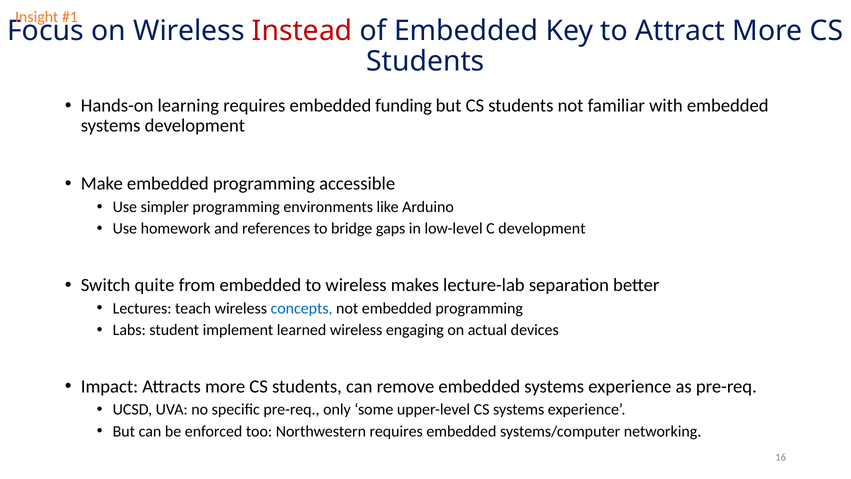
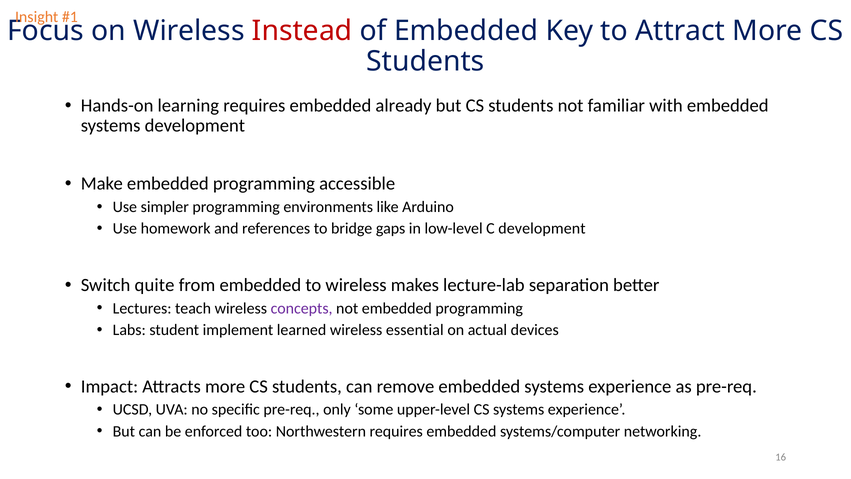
funding: funding -> already (403, 106)
concepts colour: blue -> purple (302, 308)
engaging: engaging -> essential (415, 330)
